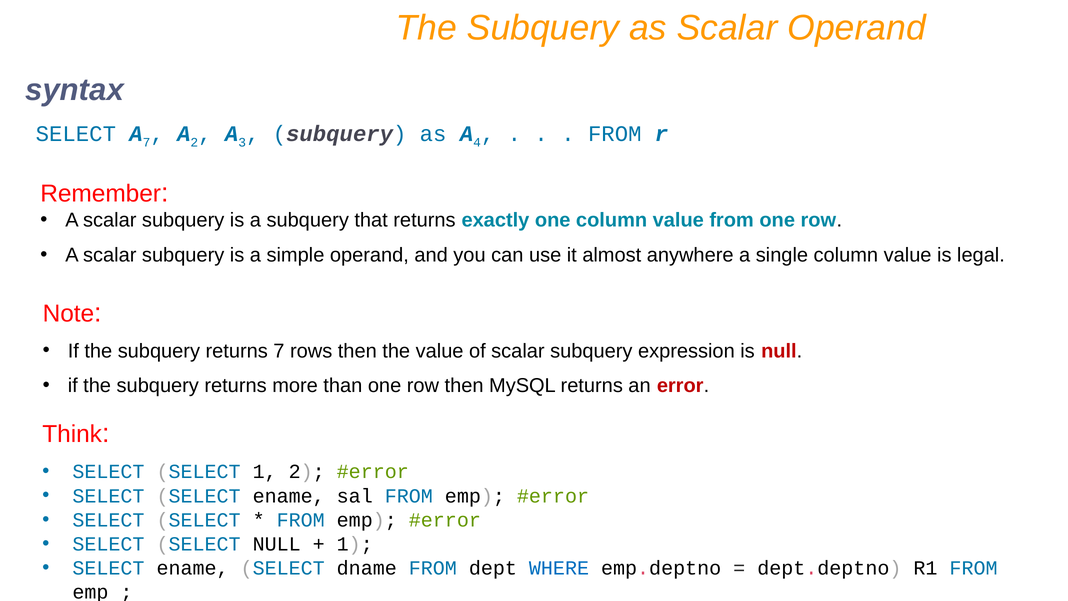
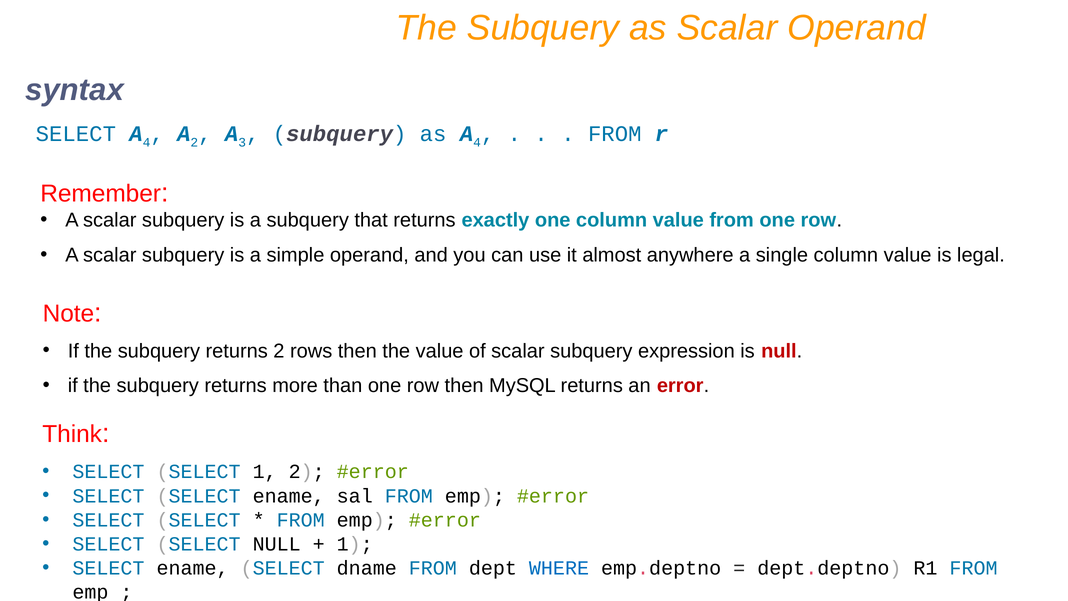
SELECT A 7: 7 -> 4 (147, 143)
returns 7: 7 -> 2 (279, 351)
